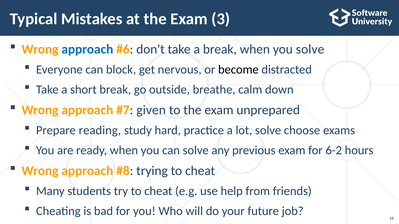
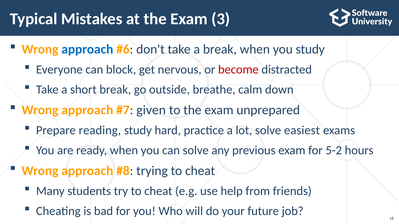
you solve: solve -> study (310, 49)
become colour: black -> red (238, 70)
choose: choose -> easiest (302, 131)
6-2: 6-2 -> 5-2 (334, 150)
